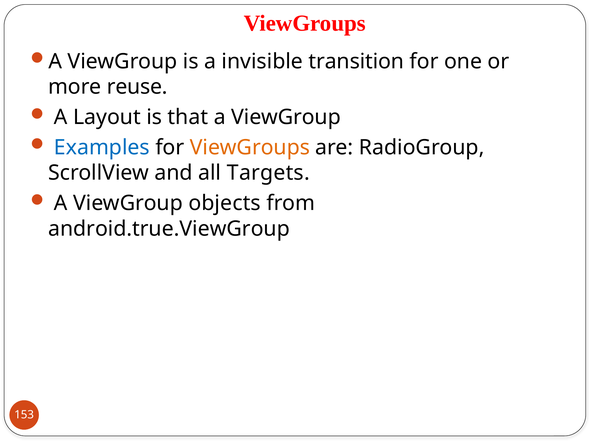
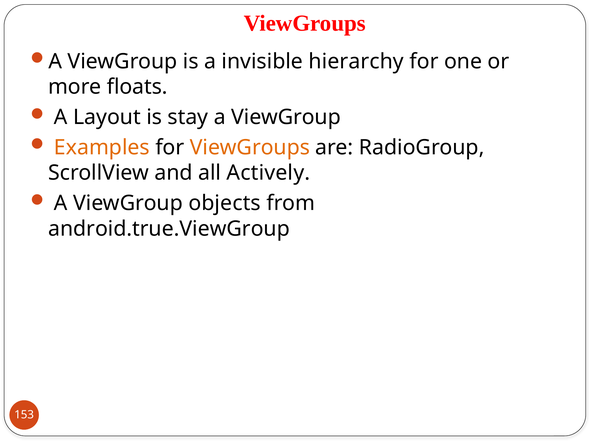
transition: transition -> hierarchy (356, 61)
reuse: reuse -> floats (137, 87)
that: that -> stay (188, 117)
Examples colour: blue -> orange (102, 148)
Targets: Targets -> Actively (268, 173)
